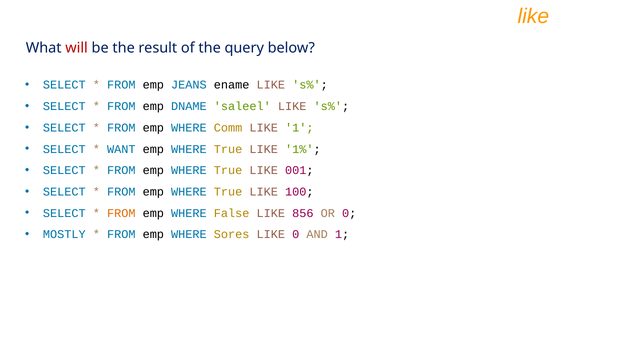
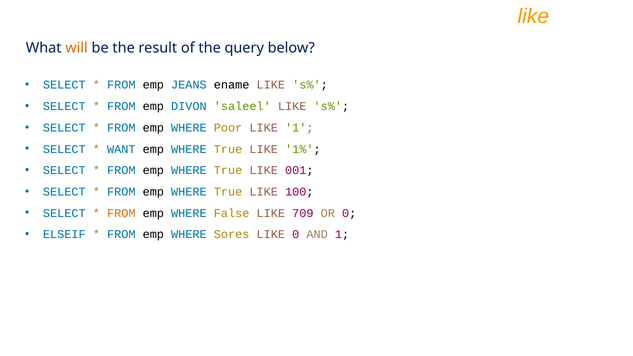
will colour: red -> orange (77, 48)
DNAME: DNAME -> DIVON (189, 106)
Comm: Comm -> Poor (228, 128)
856: 856 -> 709 (303, 213)
MOSTLY: MOSTLY -> ELSEIF (64, 235)
